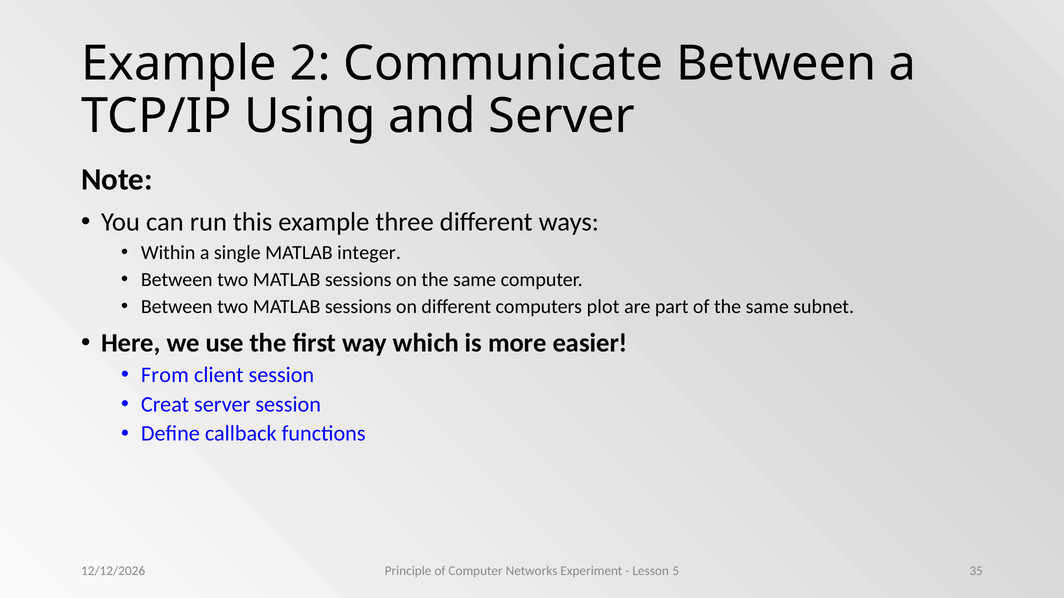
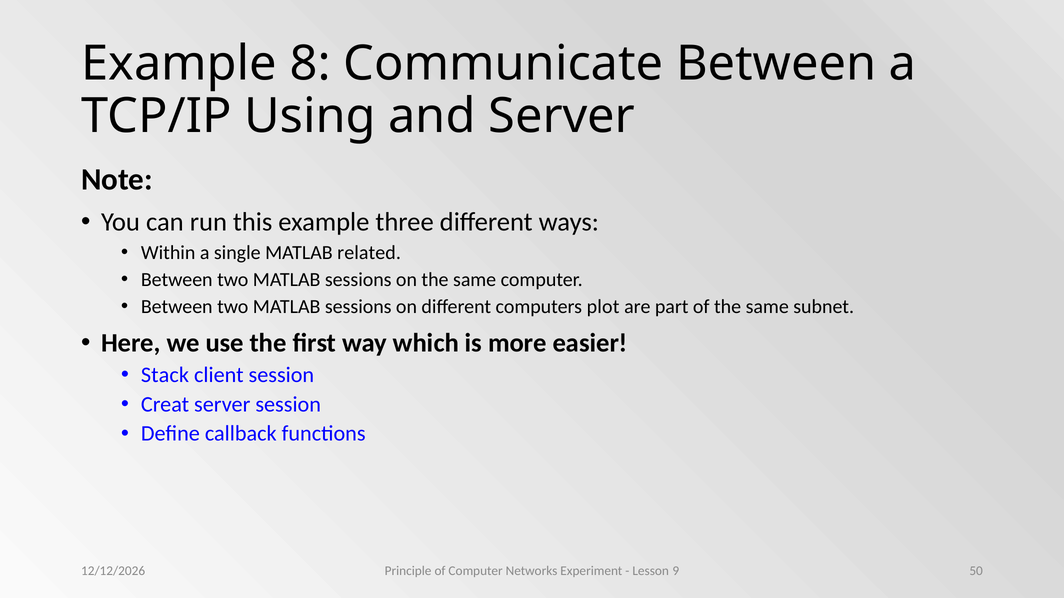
2: 2 -> 8 (310, 64)
integer: integer -> related (369, 253)
From: From -> Stack (165, 375)
35: 35 -> 50 (976, 571)
5: 5 -> 9 (676, 572)
